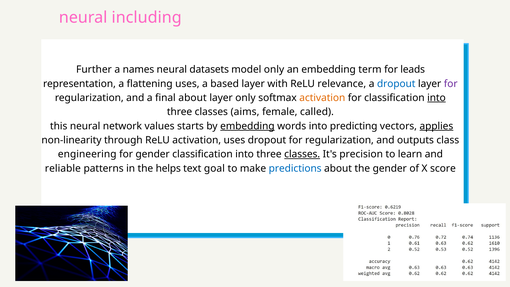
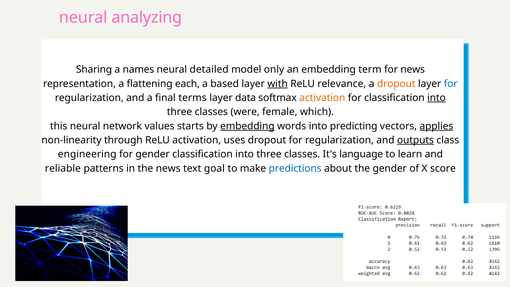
including: including -> analyzing (147, 18)
Further: Further -> Sharing (94, 70)
datasets: datasets -> detailed (209, 70)
for leads: leads -> news (413, 70)
flattening uses: uses -> each (187, 84)
with underline: none -> present (278, 84)
dropout colour: blue -> orange (396, 84)
for colour: purple -> blue (451, 84)
final about: about -> terms (193, 98)
layer only: only -> data (246, 98)
aims: aims -> were (245, 112)
called: called -> which (317, 112)
outputs underline: none -> present (415, 140)
classes underline: present -> none (302, 154)
precision: precision -> language (361, 154)
the helps: helps -> news (168, 168)
